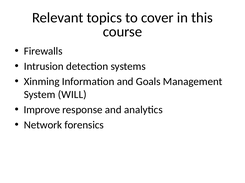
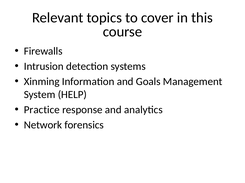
WILL: WILL -> HELP (72, 95)
Improve: Improve -> Practice (42, 110)
